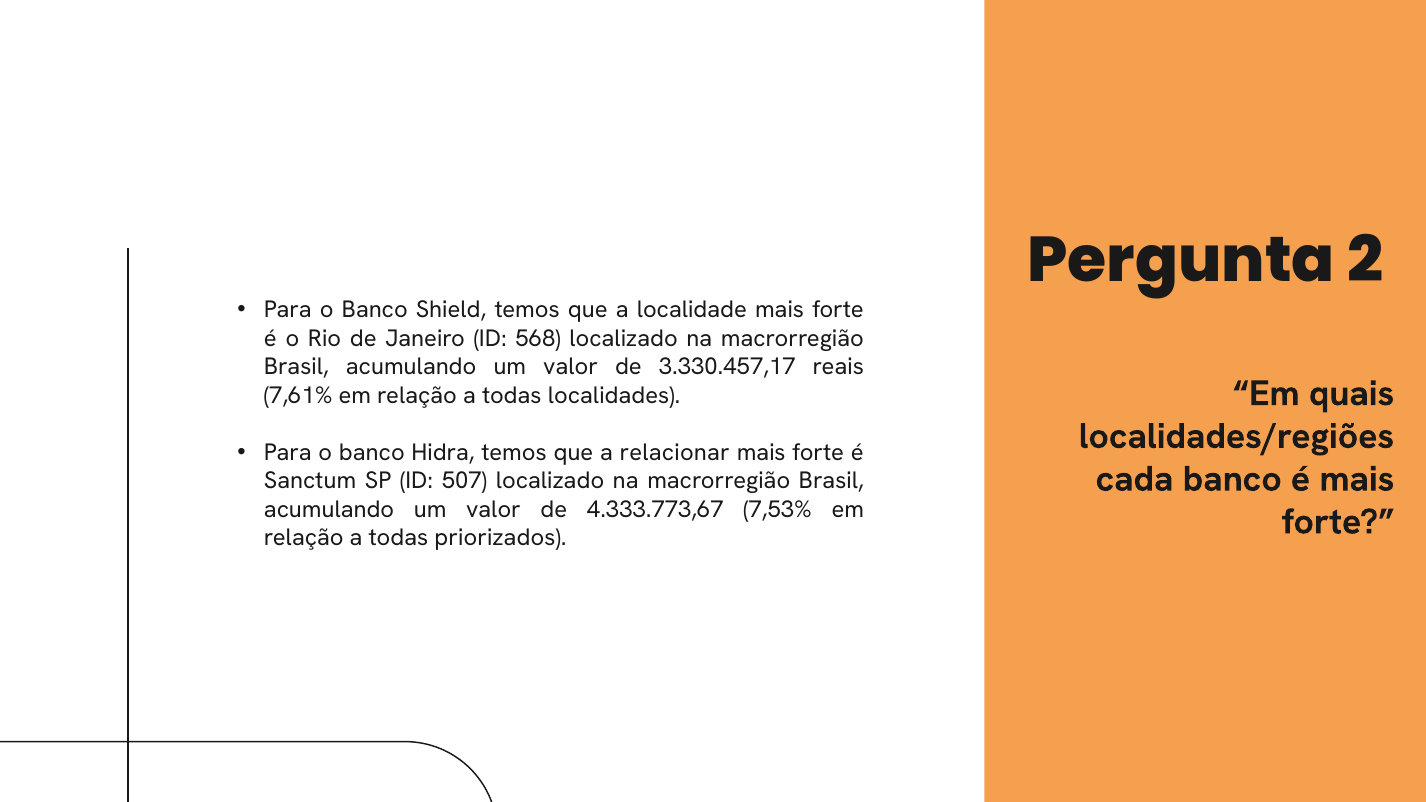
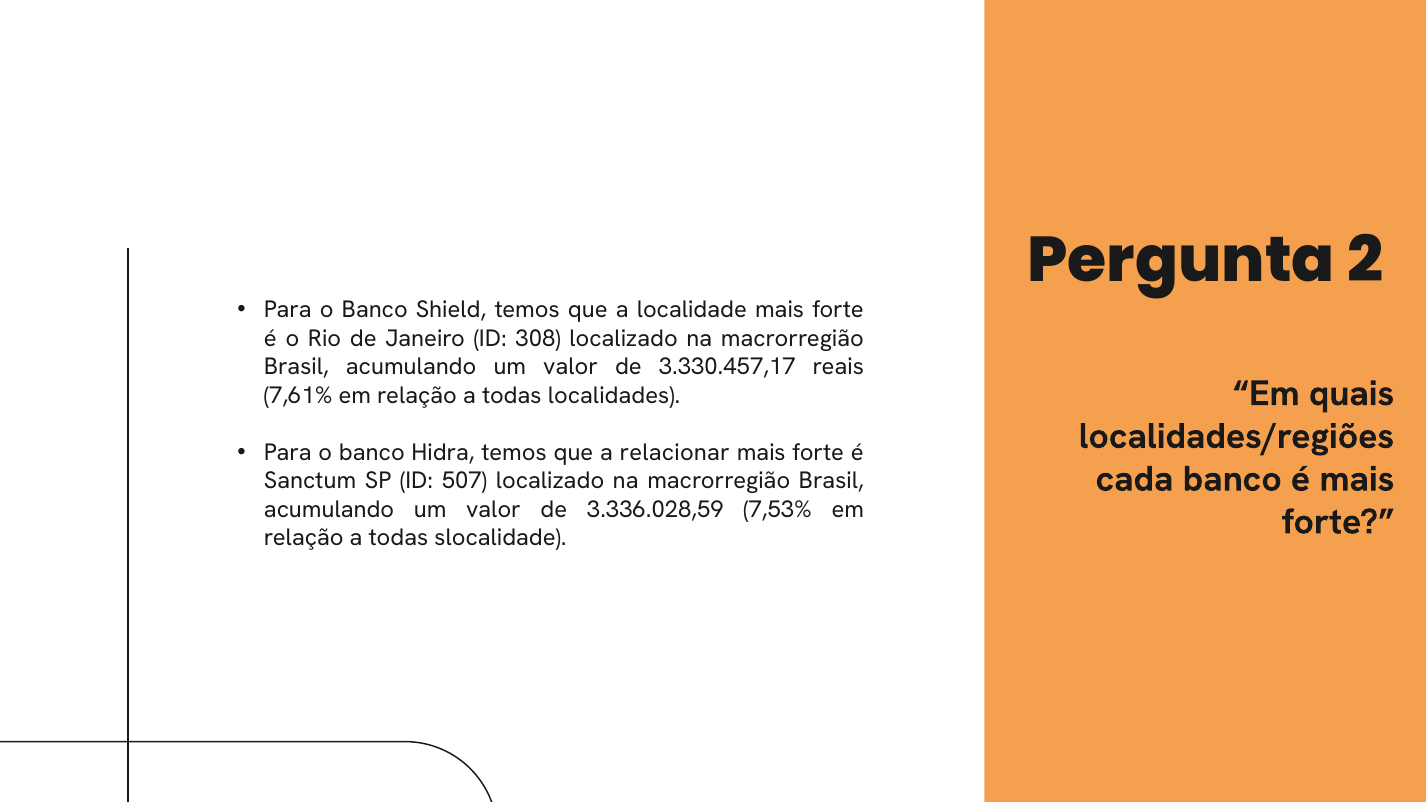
568: 568 -> 308 (538, 339)
4.333.773,67: 4.333.773,67 -> 3.336.028,59 (655, 510)
priorizados: priorizados -> slocalidade (501, 538)
